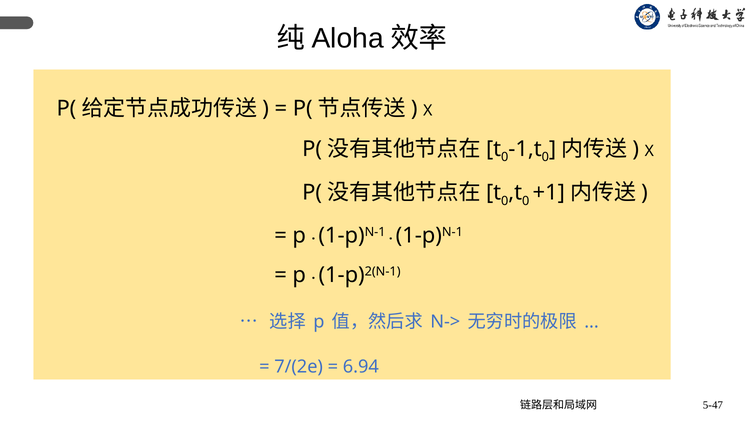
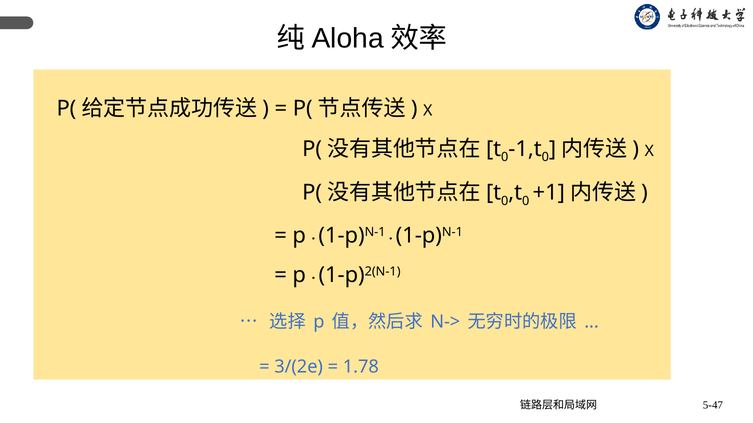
7/(2e: 7/(2e -> 3/(2e (299, 367)
6.94: 6.94 -> 1.78 (361, 367)
